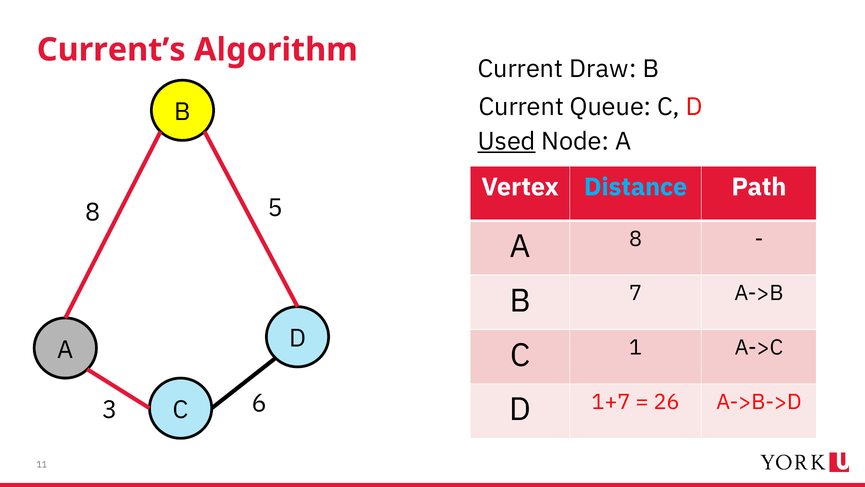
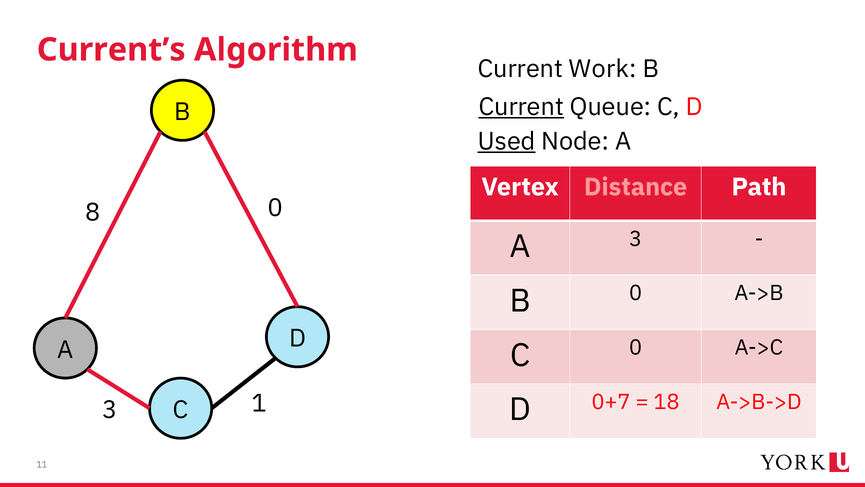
Draw: Draw -> Work (603, 69)
Current underline: none -> present (521, 107)
Distance colour: light blue -> pink (636, 187)
8 5: 5 -> 0 (276, 208)
A 8: 8 -> 3 (636, 239)
B 7: 7 -> 0 (636, 293)
C 1: 1 -> 0 (636, 347)
1+7: 1+7 -> 0+7 (611, 402)
26: 26 -> 18 (667, 402)
6: 6 -> 1 (260, 403)
